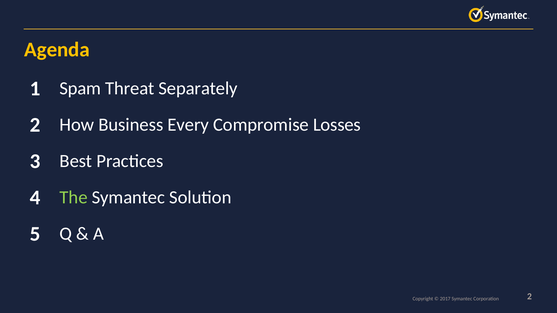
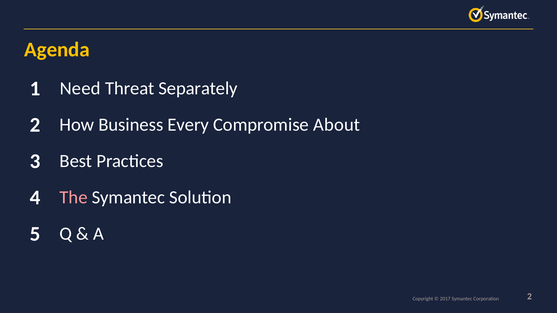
Spam: Spam -> Need (80, 89)
Losses: Losses -> About (337, 125)
The colour: light green -> pink (74, 198)
